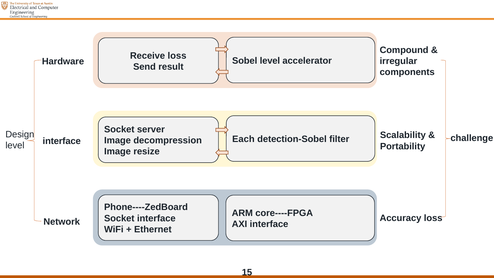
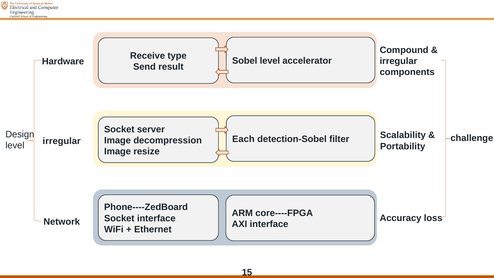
Receive loss: loss -> type (177, 56)
interface: interface -> irregular (62, 141)
